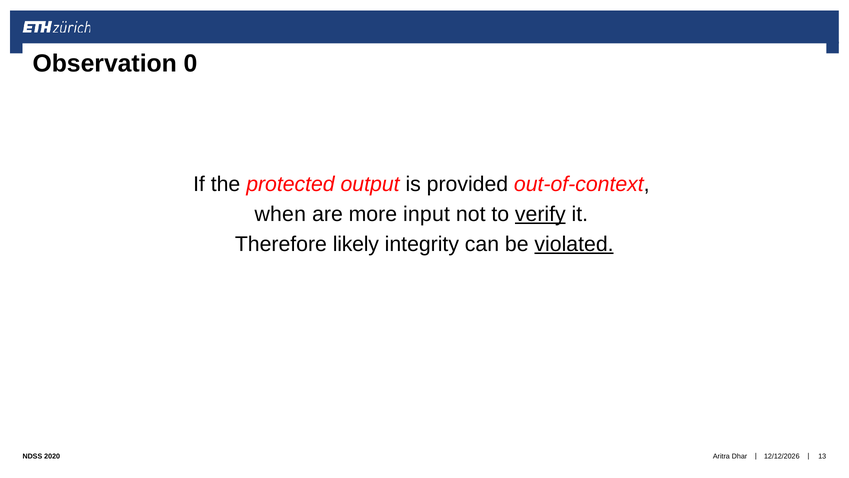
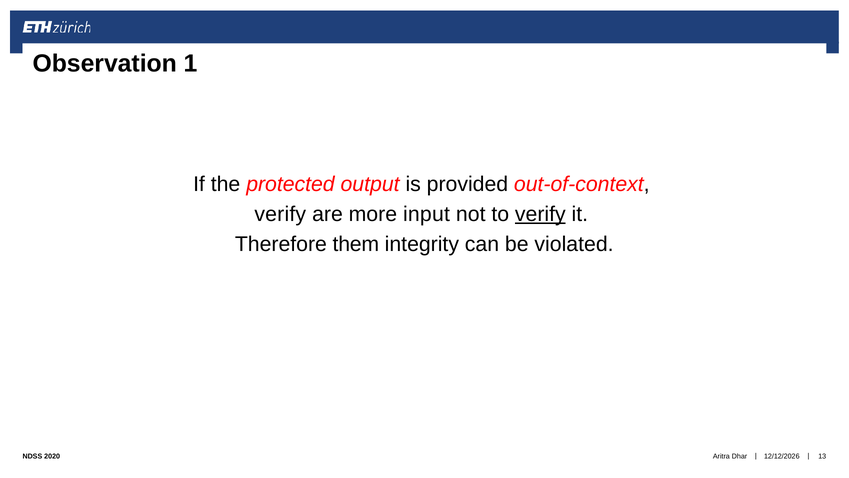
0: 0 -> 1 (191, 64)
when: when -> verify (280, 214)
likely: likely -> them (356, 244)
violated underline: present -> none (574, 244)
